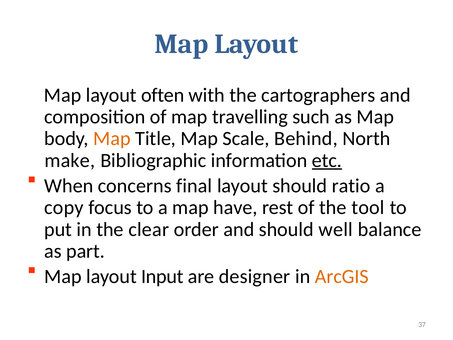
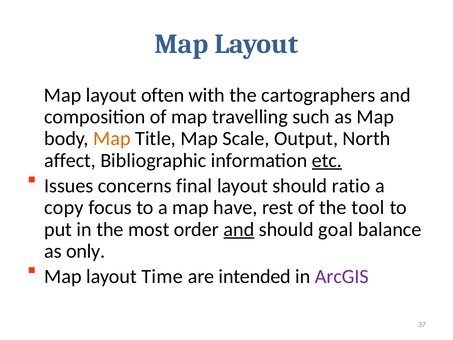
Behind: Behind -> Output (306, 139)
make: make -> affect (70, 160)
When: When -> Issues (69, 186)
clear: clear -> most (149, 229)
and underline: none -> present (239, 229)
well: well -> goal (336, 229)
part: part -> only (86, 251)
Input: Input -> Time (162, 276)
designer: designer -> intended (255, 276)
ArcGIS colour: orange -> purple (342, 276)
